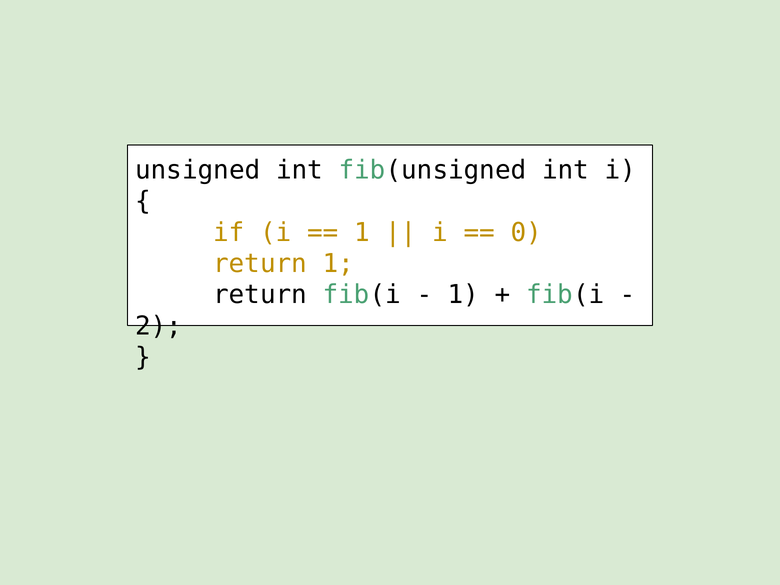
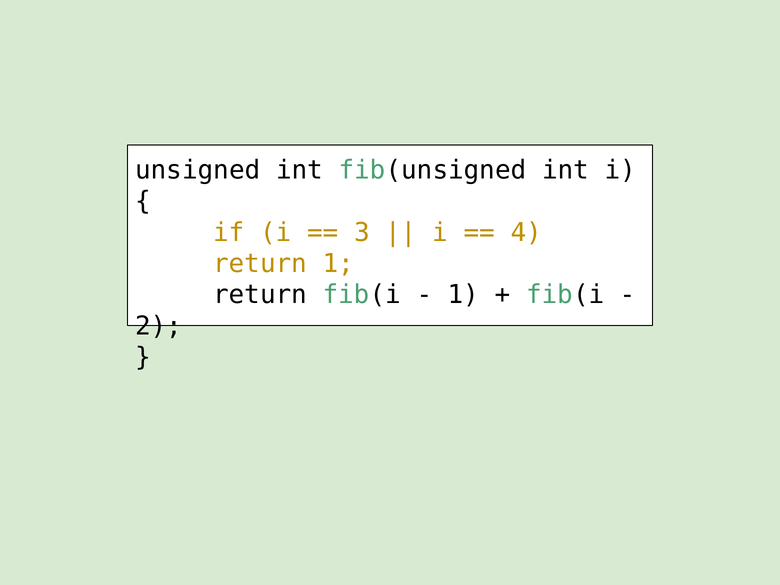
1: 1 -> 3 (362, 232)
0: 0 -> 4 (526, 232)
